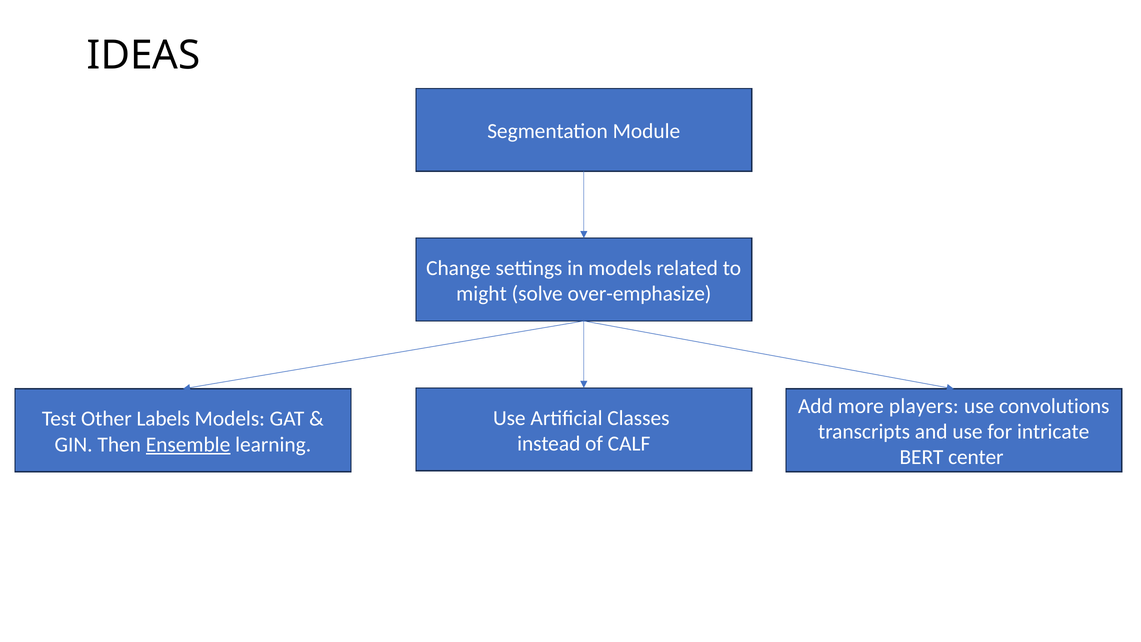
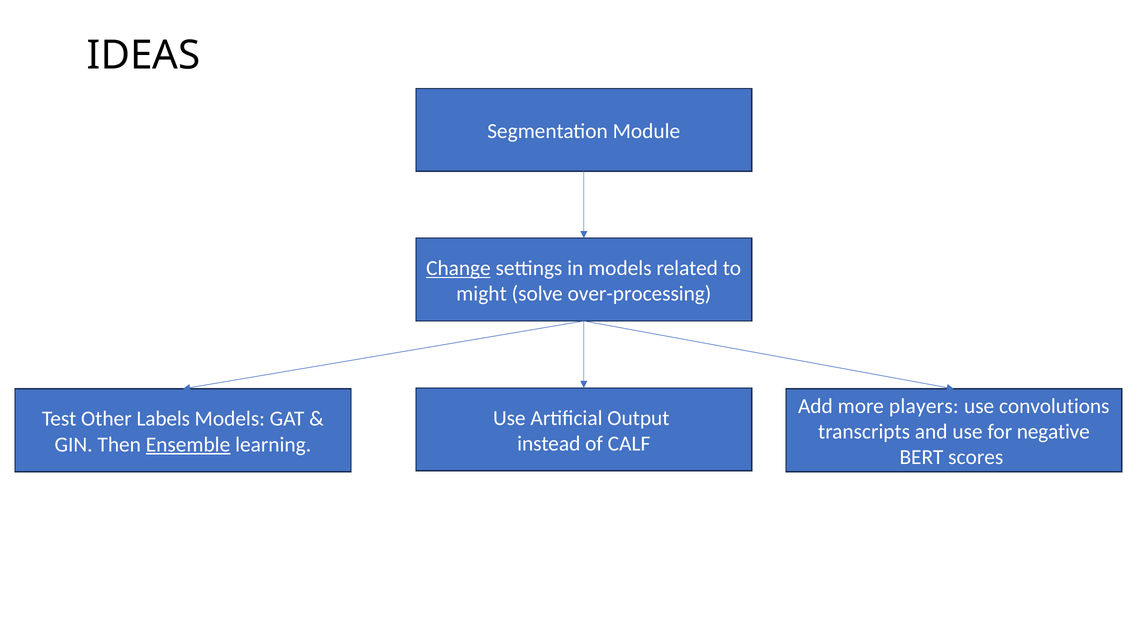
Change underline: none -> present (458, 268)
over-emphasize: over-emphasize -> over-processing (639, 294)
Classes: Classes -> Output (638, 418)
intricate: intricate -> negative (1053, 432)
center: center -> scores (976, 457)
